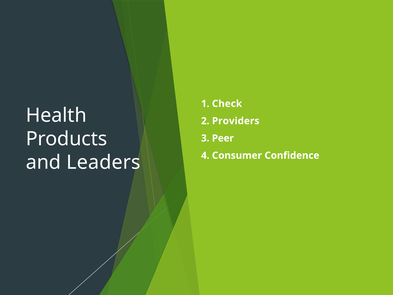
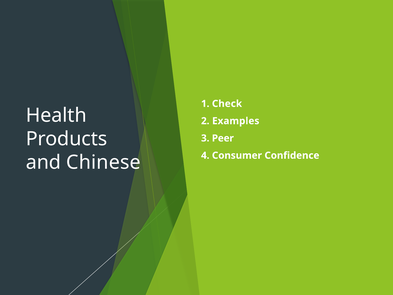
Providers: Providers -> Examples (236, 121)
Leaders: Leaders -> Chinese (103, 162)
